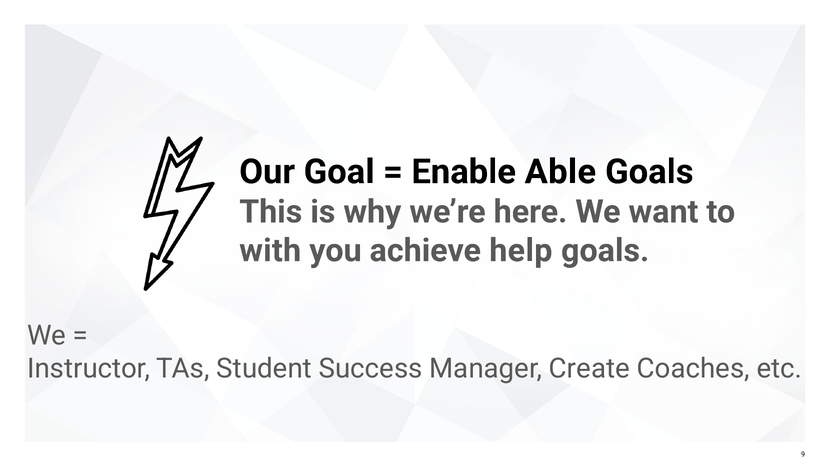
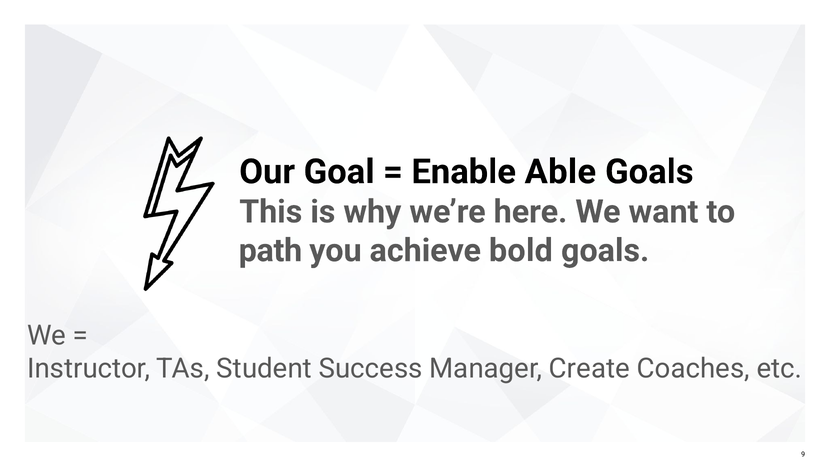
with: with -> path (270, 251)
help: help -> bold (521, 251)
